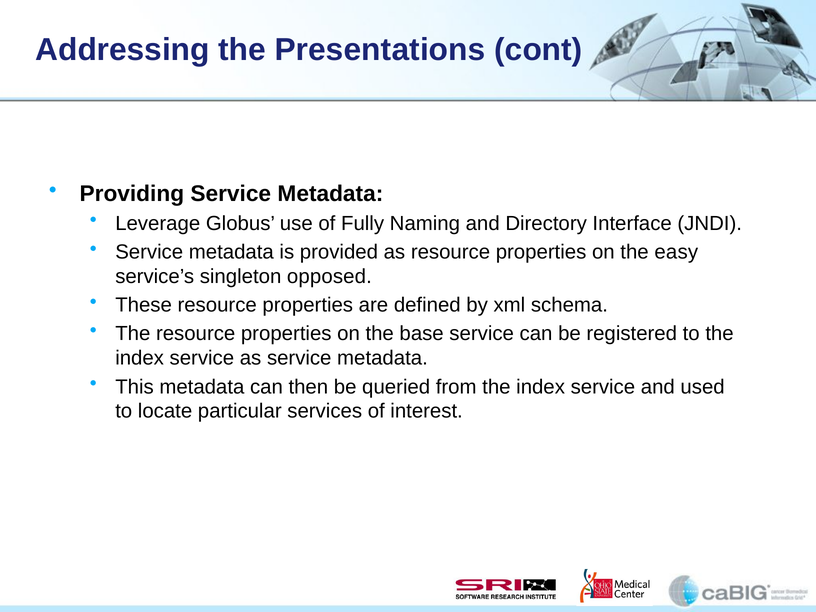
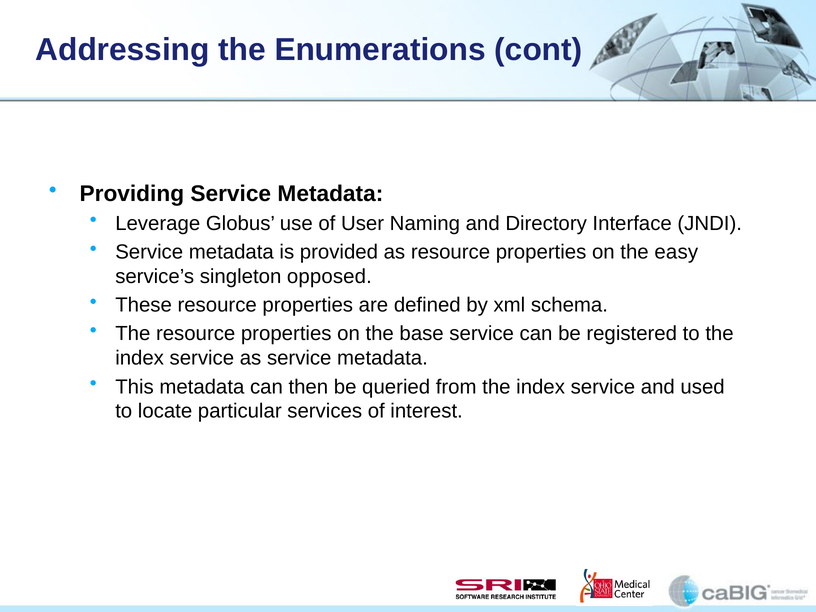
Presentations: Presentations -> Enumerations (380, 50)
Fully: Fully -> User (363, 224)
